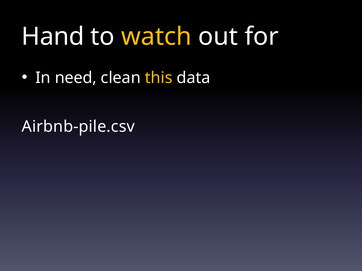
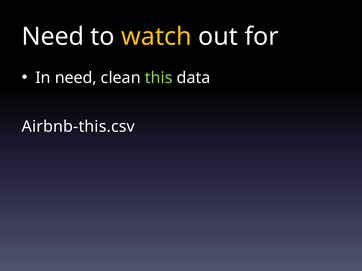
Hand: Hand -> Need (53, 37)
this colour: yellow -> light green (159, 78)
Airbnb-pile.csv: Airbnb-pile.csv -> Airbnb-this.csv (78, 127)
